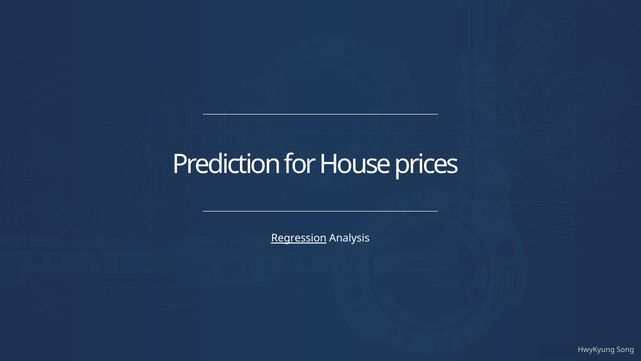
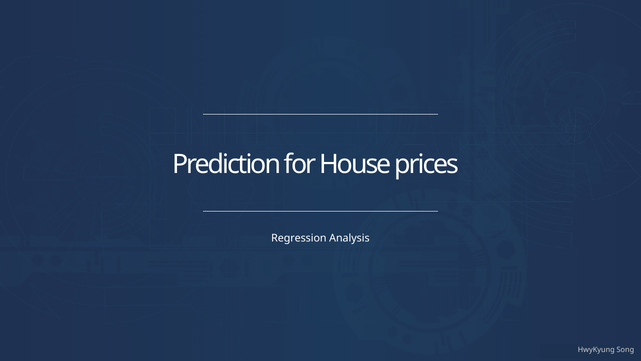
Regression underline: present -> none (299, 238)
